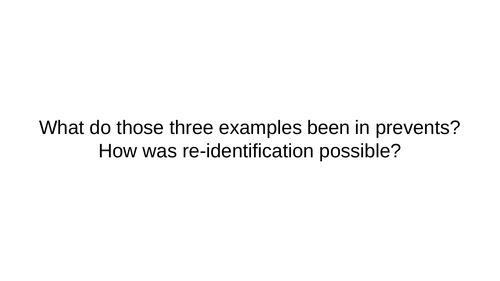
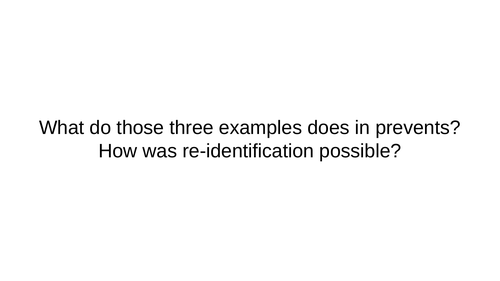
been: been -> does (328, 128)
